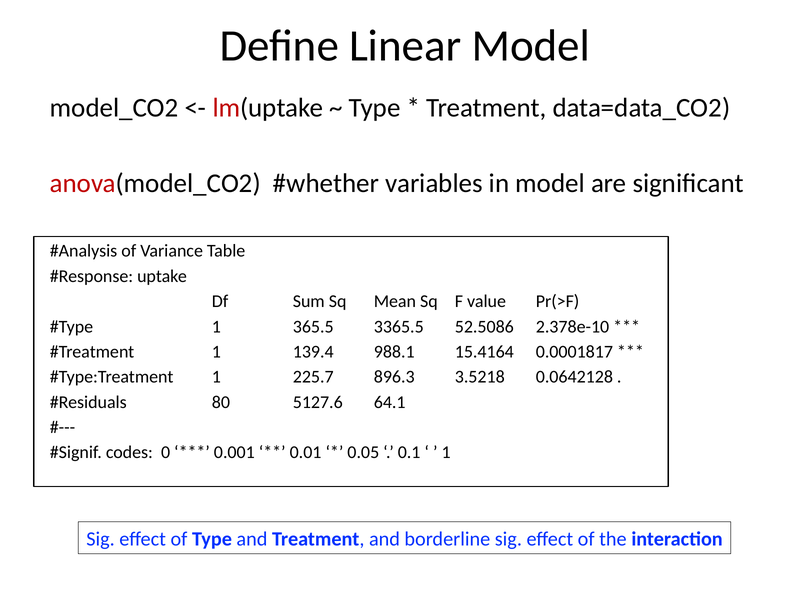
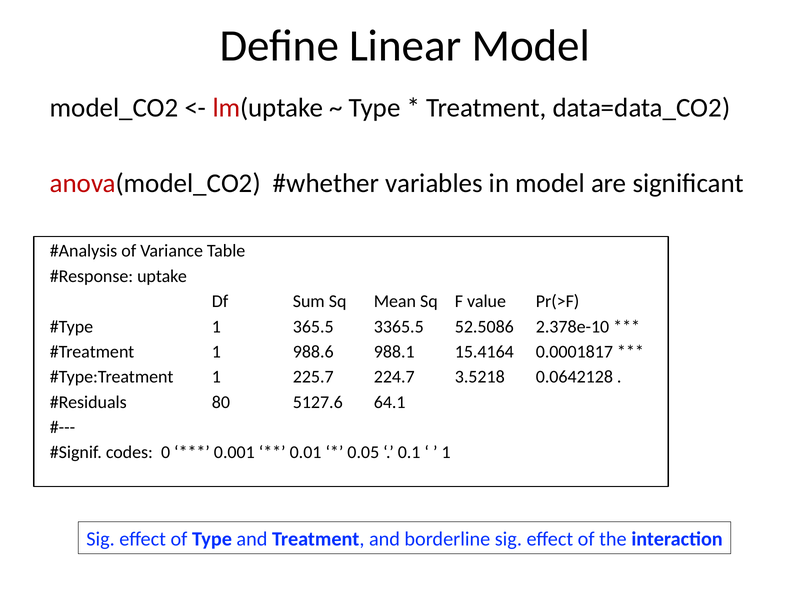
139.4: 139.4 -> 988.6 (313, 351)
896.3: 896.3 -> 224.7 (394, 377)
